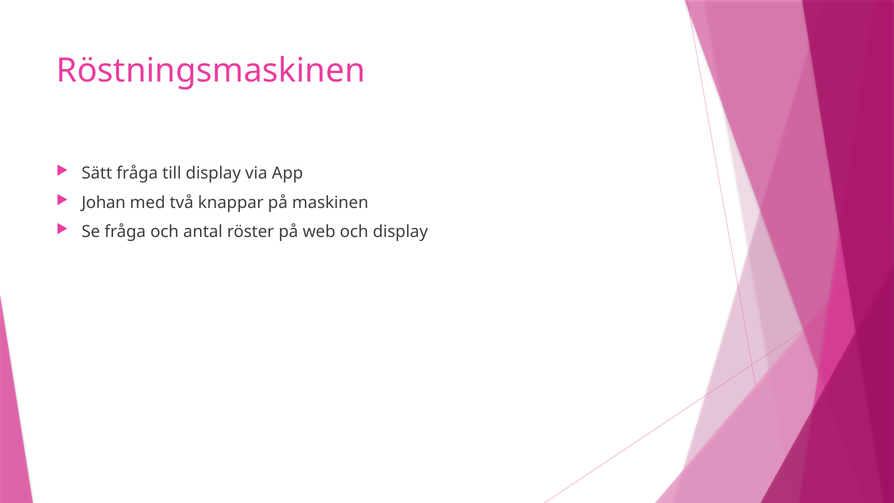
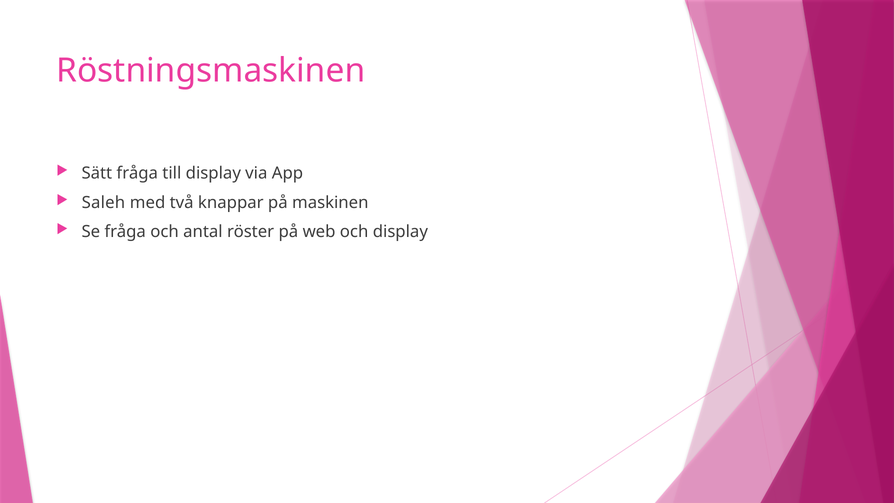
Johan: Johan -> Saleh (103, 202)
